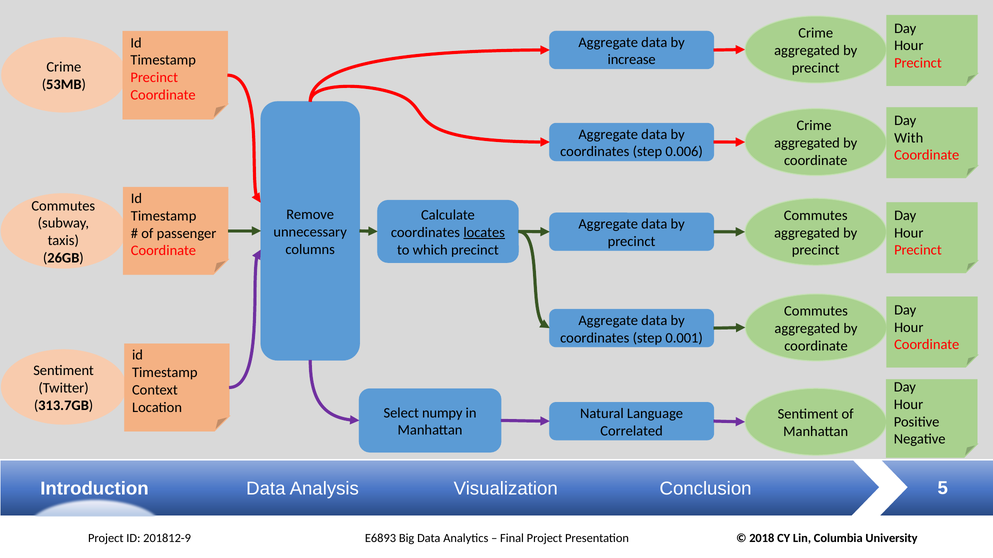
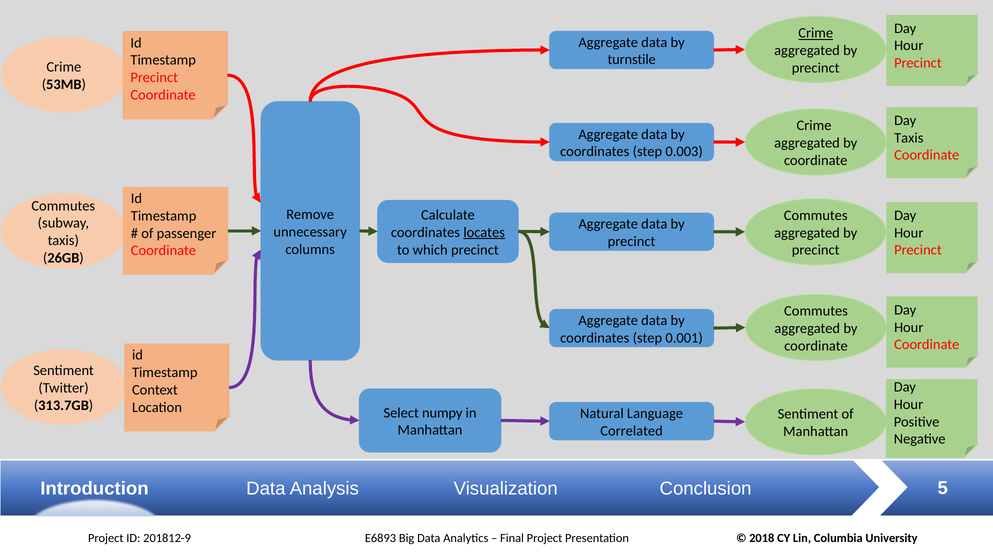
Crime underline: none -> present (816, 33)
increase: increase -> turnstile (632, 60)
With: With -> Taxis (909, 138)
0.006: 0.006 -> 0.003 (684, 152)
